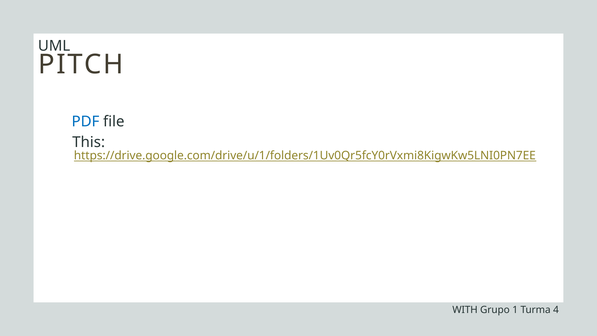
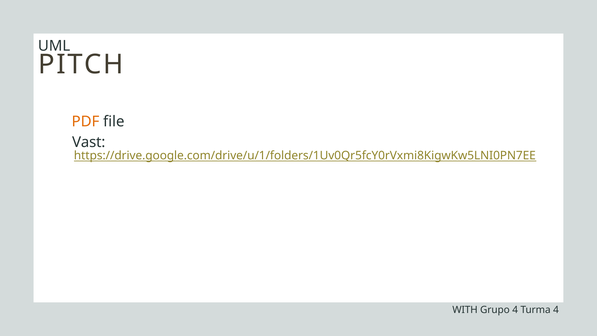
PDF colour: blue -> orange (85, 122)
This: This -> Vast (89, 142)
Grupo 1: 1 -> 4 (515, 310)
